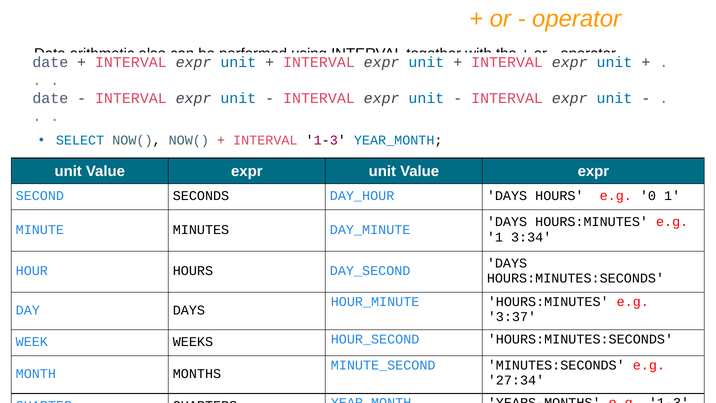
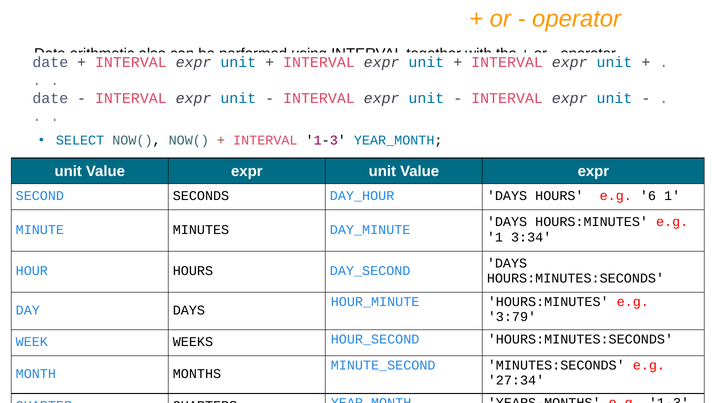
0: 0 -> 6 (648, 196)
3:37: 3:37 -> 3:79 (512, 317)
